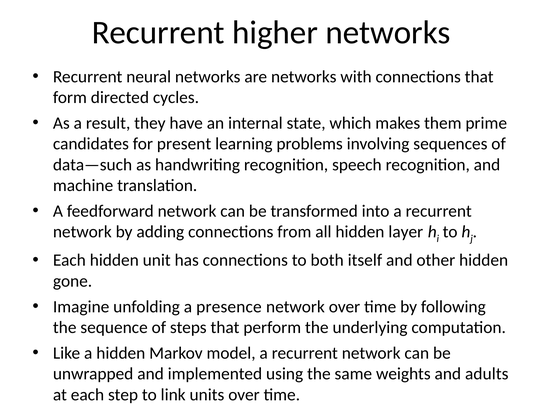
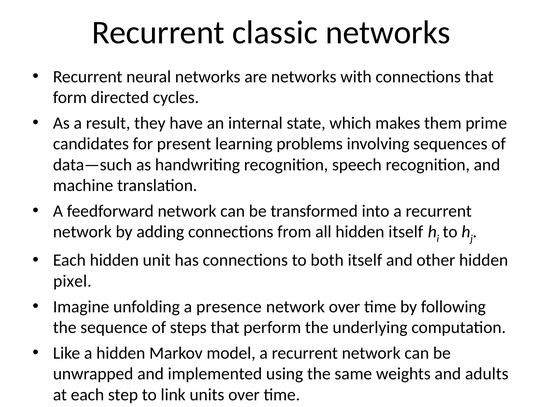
higher: higher -> classic (275, 32)
hidden layer: layer -> itself (406, 232)
gone: gone -> pixel (72, 281)
